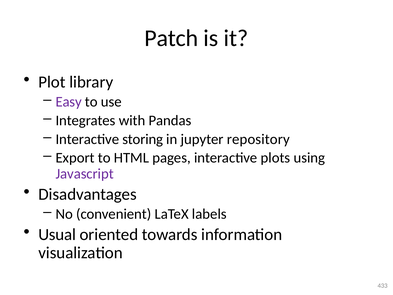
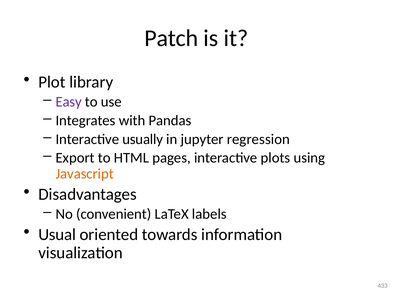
storing: storing -> usually (143, 139)
repository: repository -> regression (258, 139)
Javascript colour: purple -> orange (85, 174)
